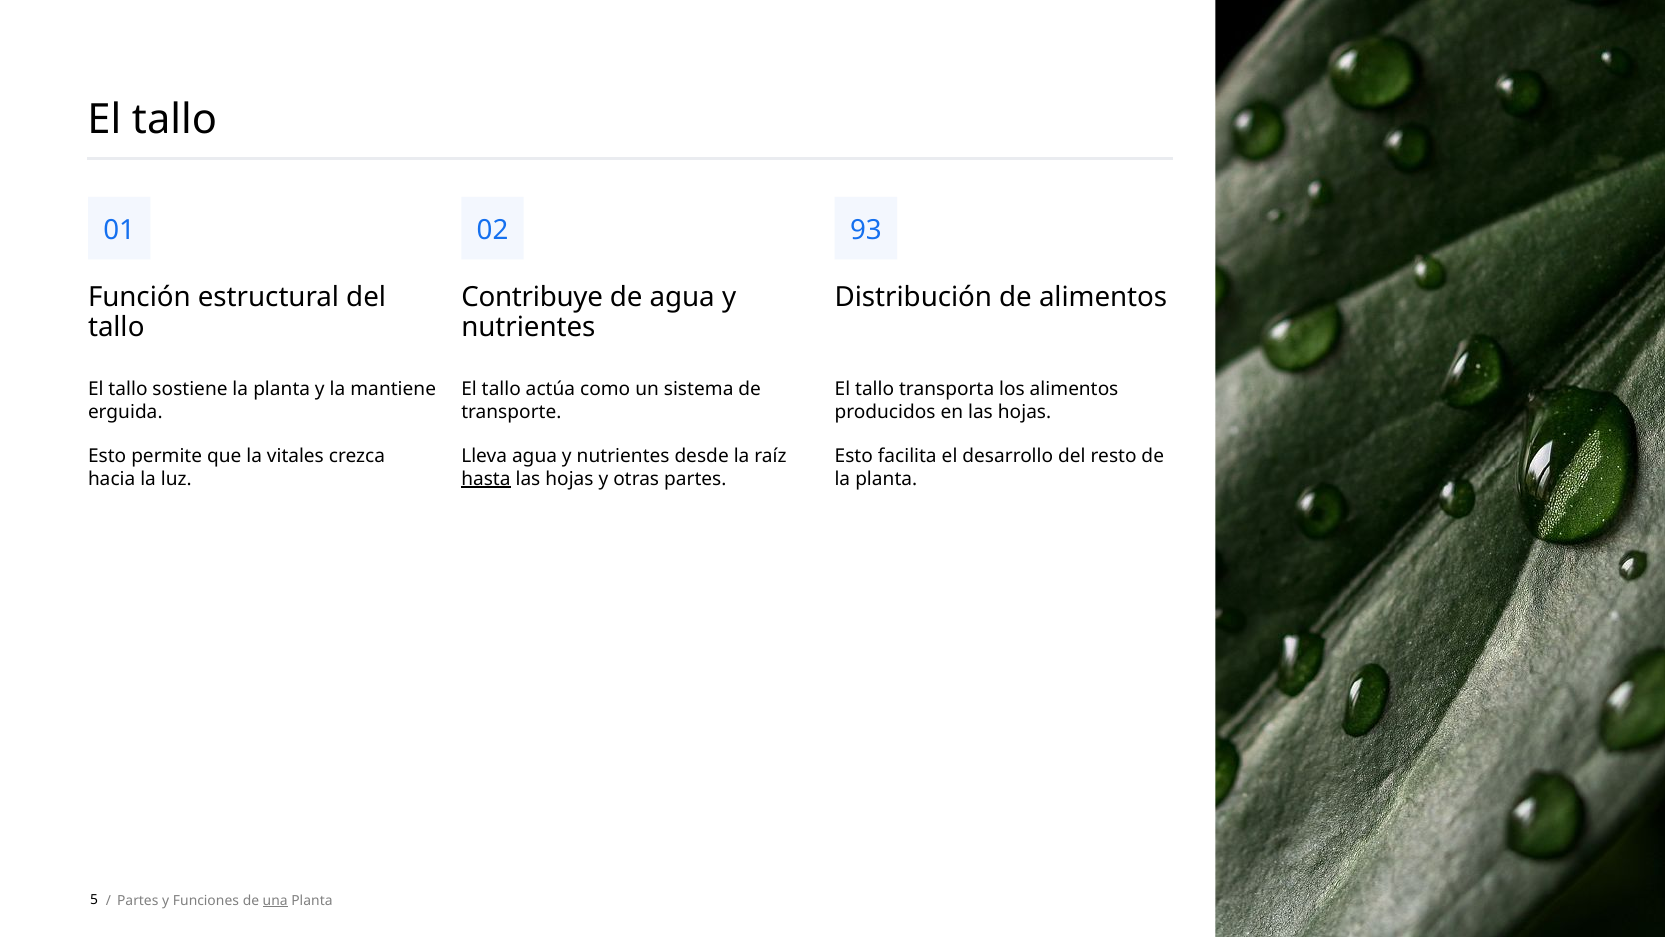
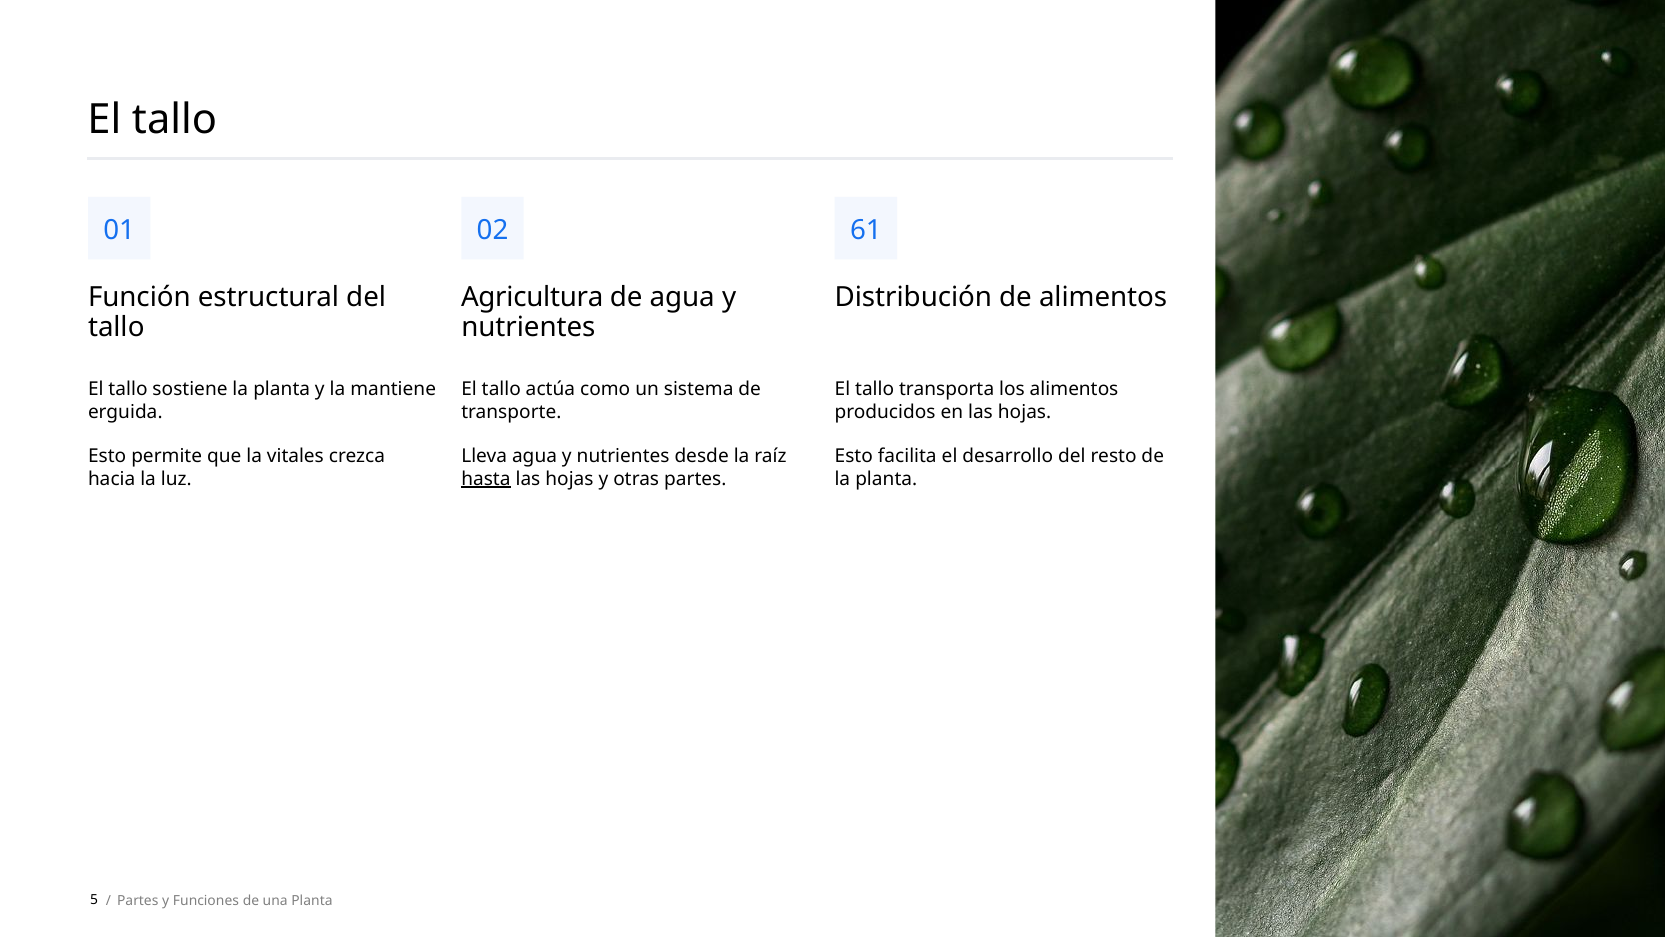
93: 93 -> 61 (866, 230)
Contribuye: Contribuye -> Agricultura (532, 297)
una underline: present -> none (275, 900)
